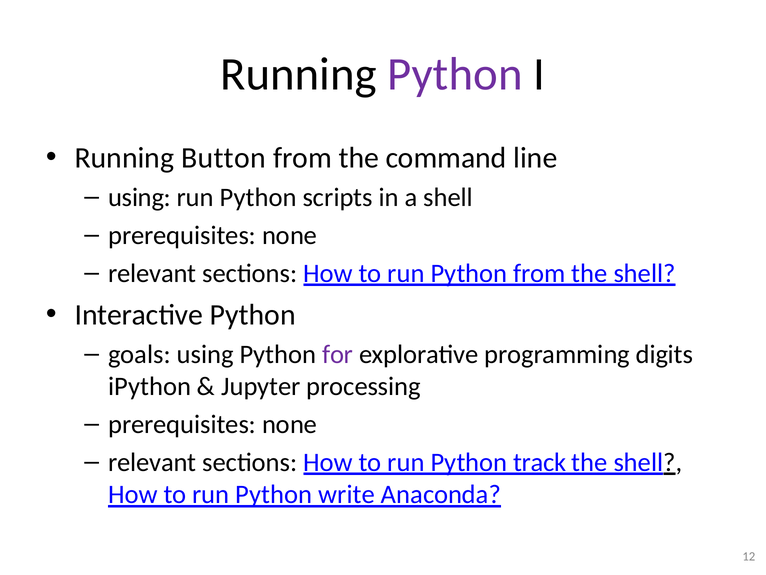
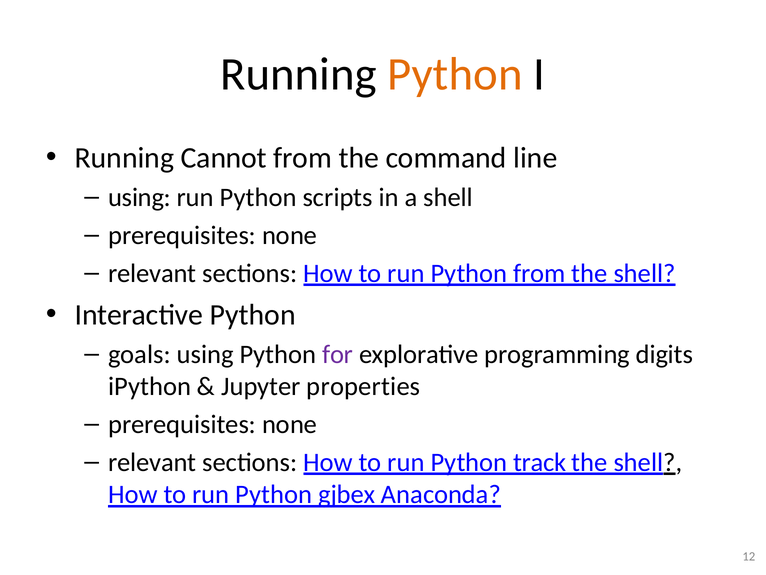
Python colour: purple -> orange (455, 74)
Button: Button -> Cannot (224, 158)
processing: processing -> properties (363, 386)
write: write -> gjbex (347, 494)
